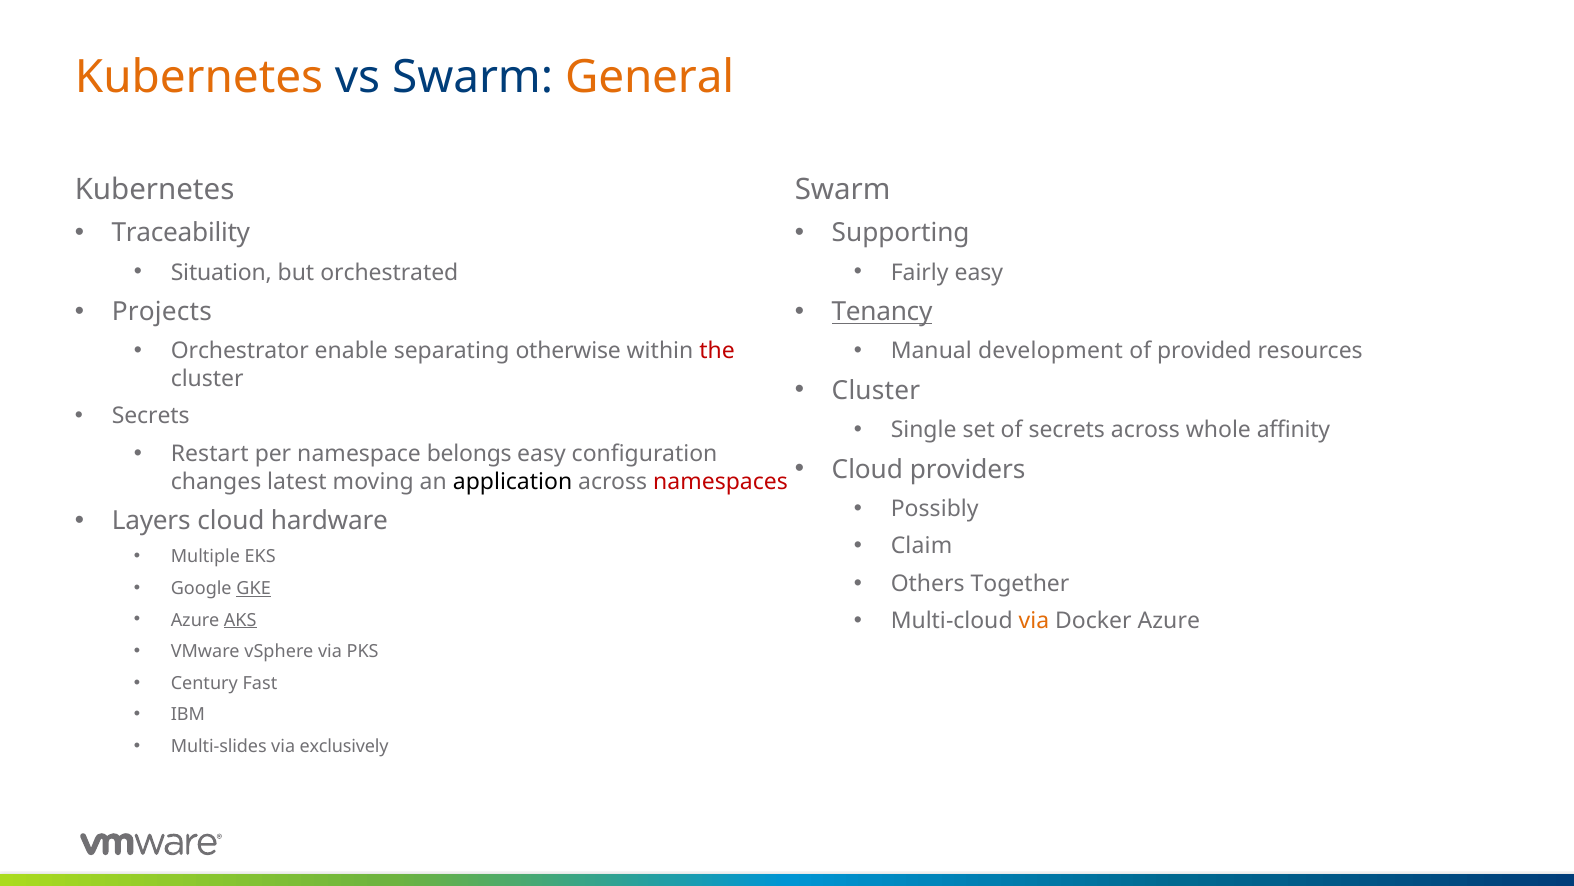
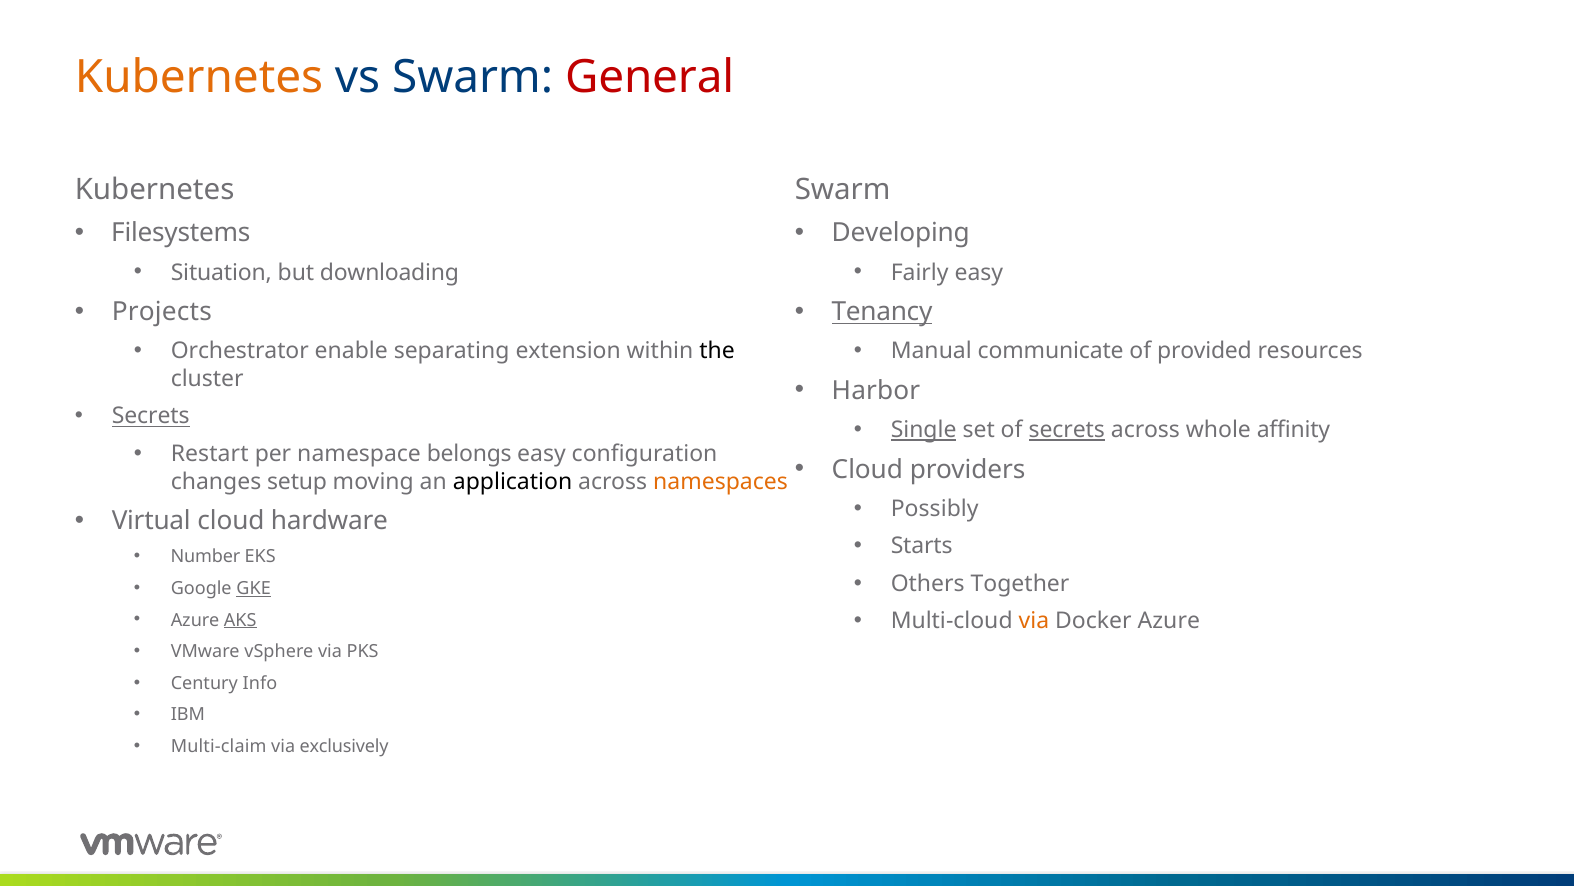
General colour: orange -> red (650, 77)
Traceability: Traceability -> Filesystems (181, 233)
Supporting: Supporting -> Developing (901, 233)
orchestrated: orchestrated -> downloading (389, 272)
otherwise: otherwise -> extension (568, 351)
the colour: red -> black (717, 351)
development: development -> communicate (1051, 351)
Cluster: Cluster -> Harbor (876, 391)
Secrets underline: none -> present (151, 416)
Single underline: none -> present (924, 430)
secrets underline: none -> present (1067, 430)
latest: latest -> setup (297, 481)
namespaces colour: red -> orange (721, 481)
Layers: Layers -> Virtual (151, 521)
Claim: Claim -> Starts (922, 546)
Multiple: Multiple -> Number (205, 557)
Fast: Fast -> Info (260, 683)
Multi-slides: Multi-slides -> Multi-claim (219, 746)
